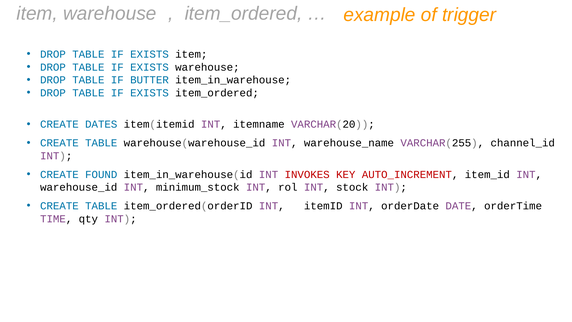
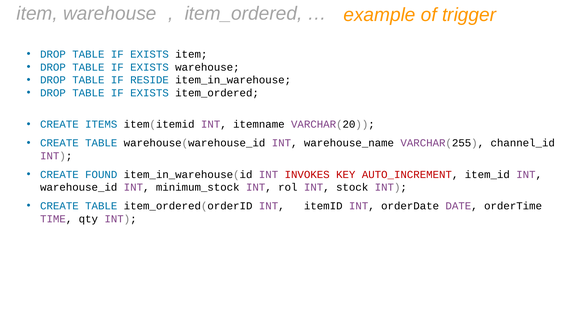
BUTTER: BUTTER -> RESIDE (149, 80)
DATES: DATES -> ITEMS (101, 124)
